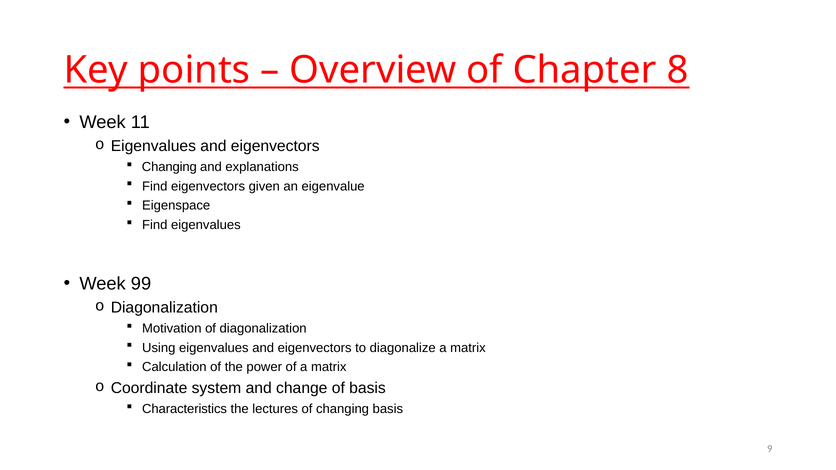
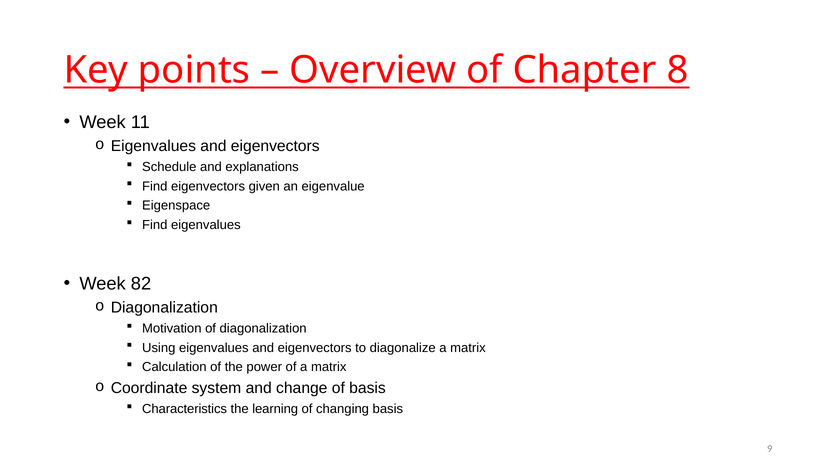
Changing: Changing -> Schedule (169, 167)
99: 99 -> 82 (141, 284)
lectures: lectures -> learning (275, 409)
